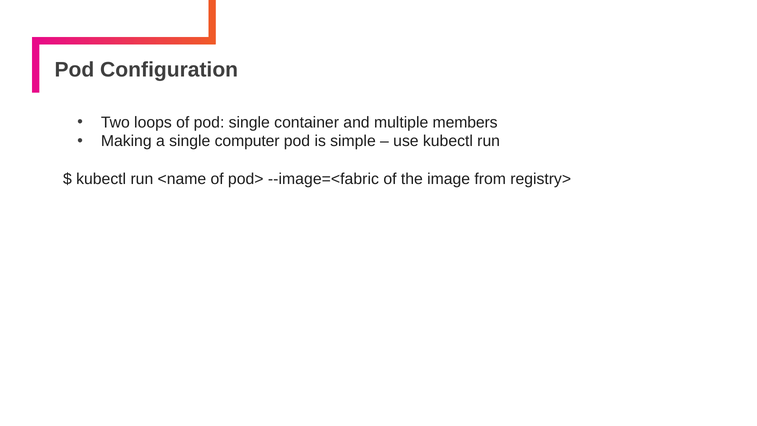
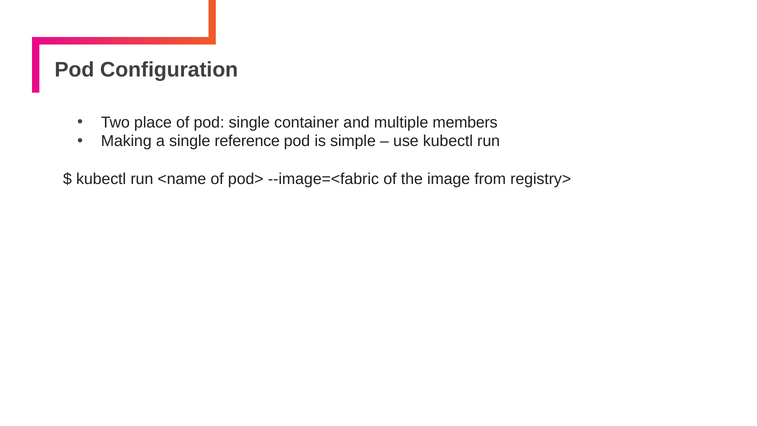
loops: loops -> place (153, 122)
computer: computer -> reference (247, 141)
